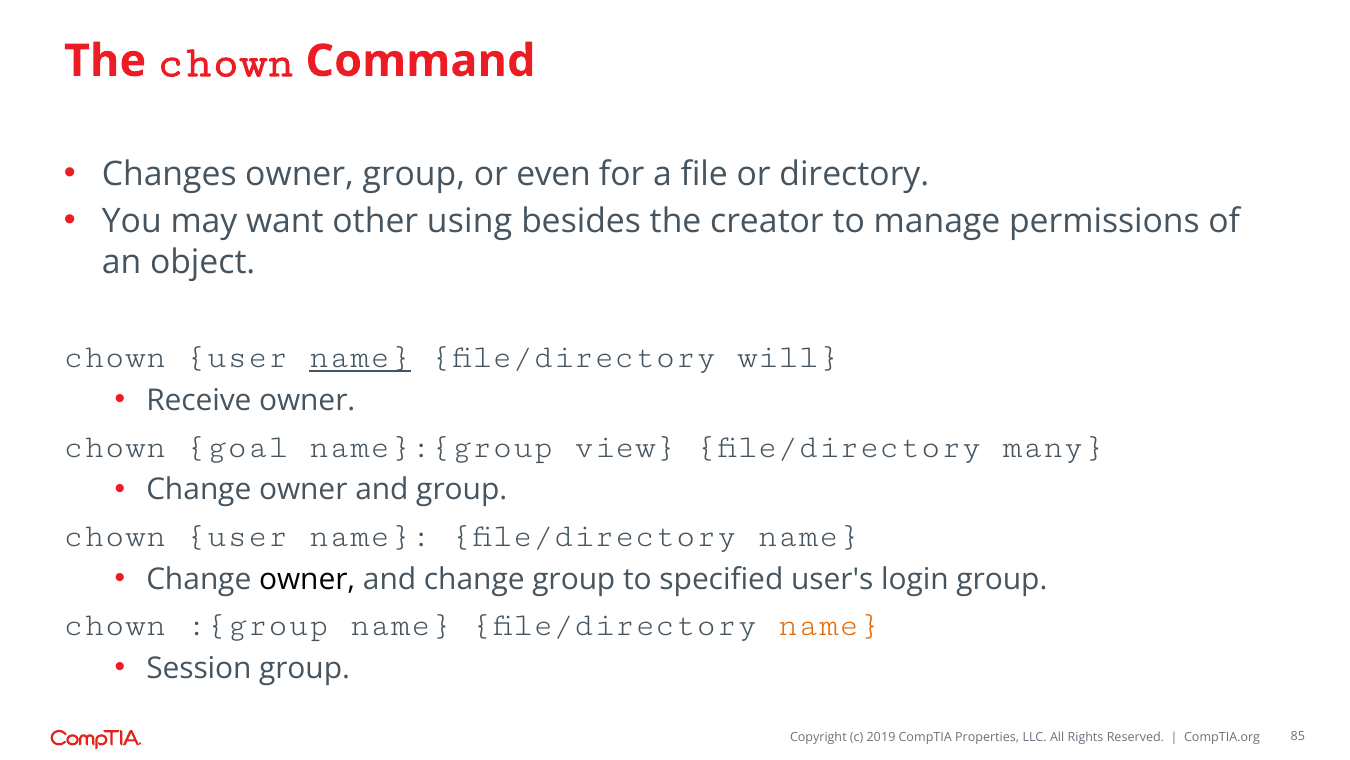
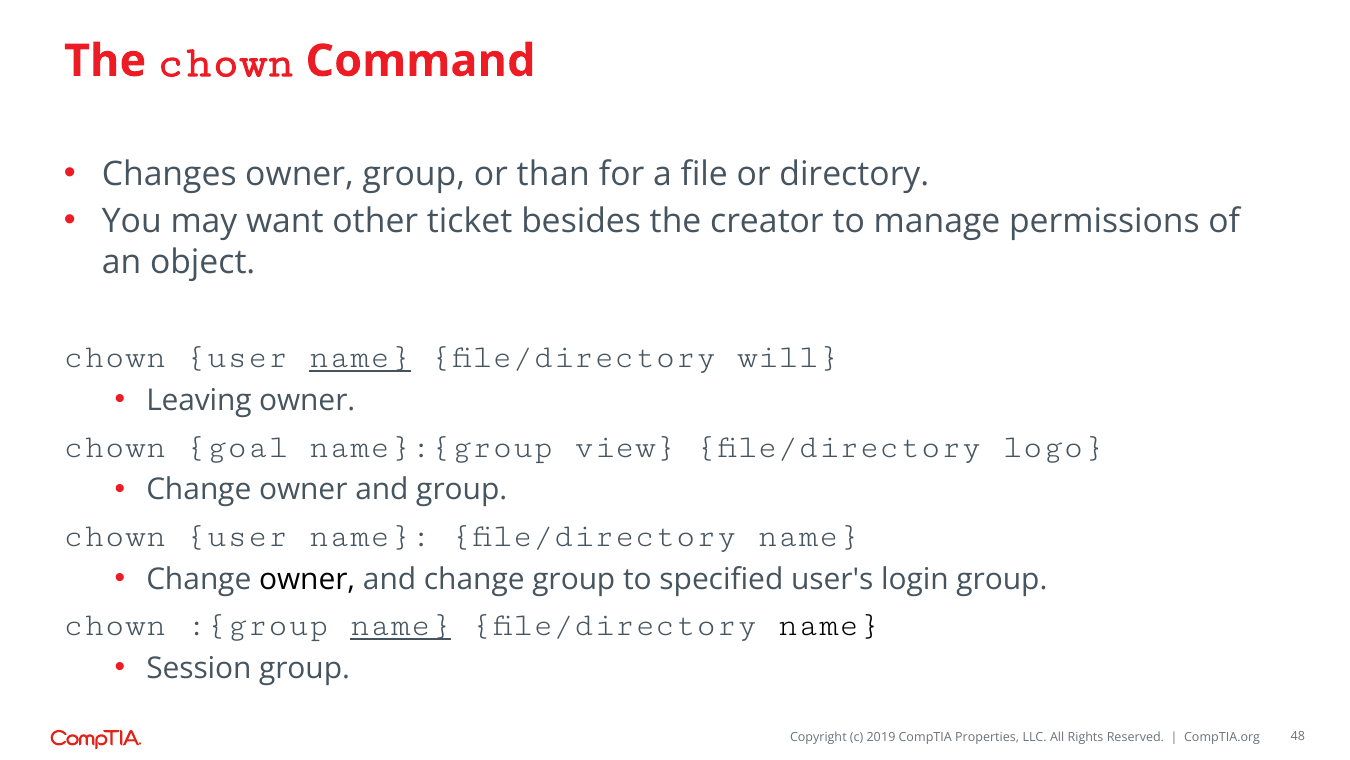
even: even -> than (553, 174)
using: using -> ticket (470, 221)
Receive: Receive -> Leaving (199, 400)
many: many -> logo (1053, 446)
name underline: none -> present (401, 624)
name colour: orange -> black (829, 624)
85: 85 -> 48 (1298, 736)
